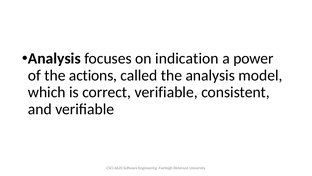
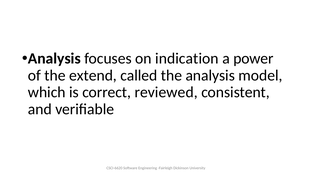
actions: actions -> extend (93, 75)
correct verifiable: verifiable -> reviewed (166, 92)
